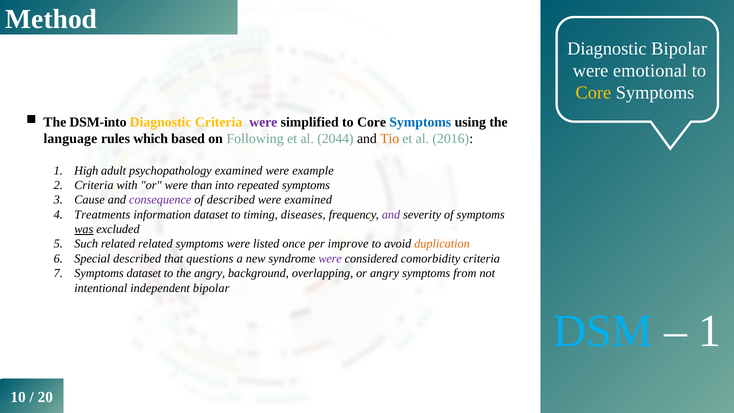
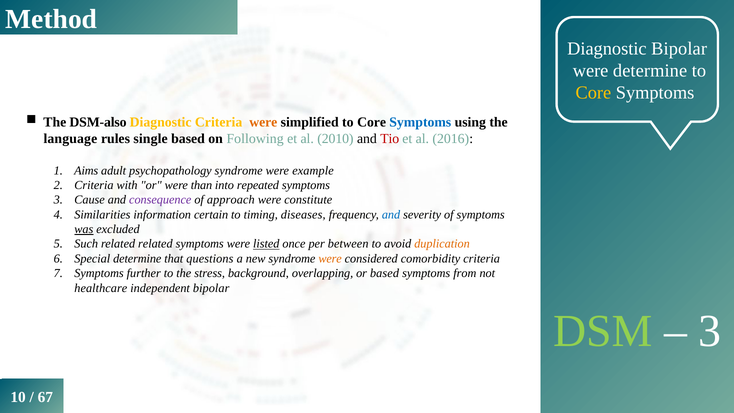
were emotional: emotional -> determine (650, 71)
DSM-into: DSM-into -> DSM-also (98, 122)
were colour: purple -> orange (263, 122)
which: which -> single (151, 139)
2044: 2044 -> 2010 (335, 139)
Tio colour: orange -> red (390, 139)
High: High -> Aims (86, 171)
psychopathology examined: examined -> syndrome (239, 171)
of described: described -> approach (231, 200)
were examined: examined -> constitute (308, 200)
Treatments: Treatments -> Similarities (102, 215)
information dataset: dataset -> certain (211, 215)
and colour: purple -> blue (391, 215)
listed underline: none -> present (266, 244)
improve: improve -> between (348, 244)
Special described: described -> determine (137, 259)
were colour: purple -> orange (330, 259)
Symptoms dataset: dataset -> further (144, 273)
the angry: angry -> stress (210, 273)
or angry: angry -> based (384, 273)
intentional: intentional -> healthcare (101, 288)
DSM colour: light blue -> light green (603, 331)
1: 1 -> 3 (710, 331)
20: 20 -> 67 (45, 397)
